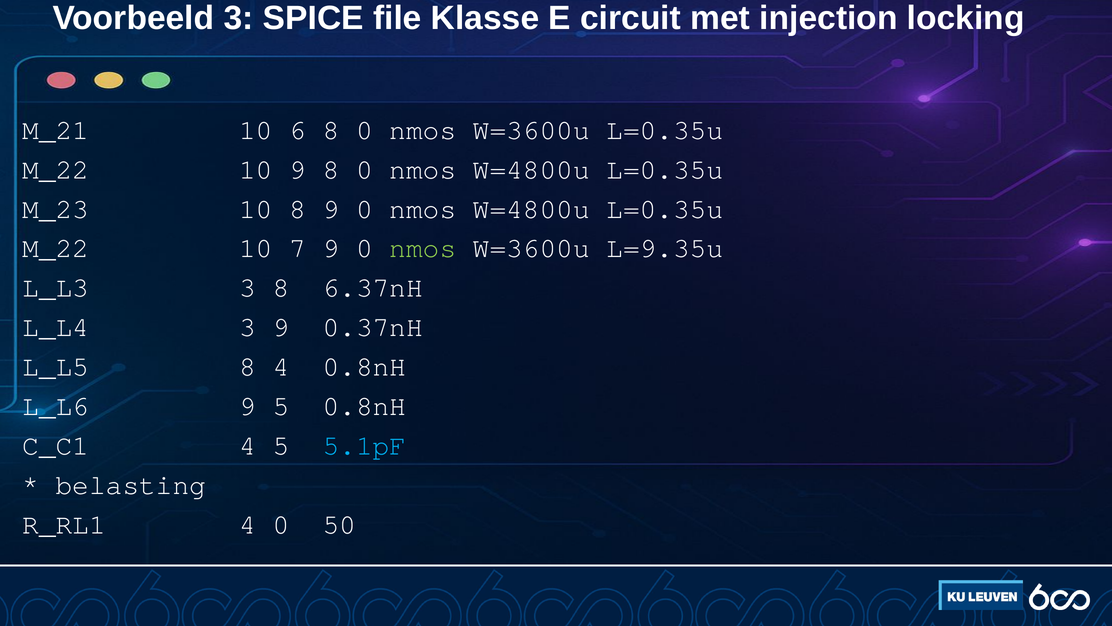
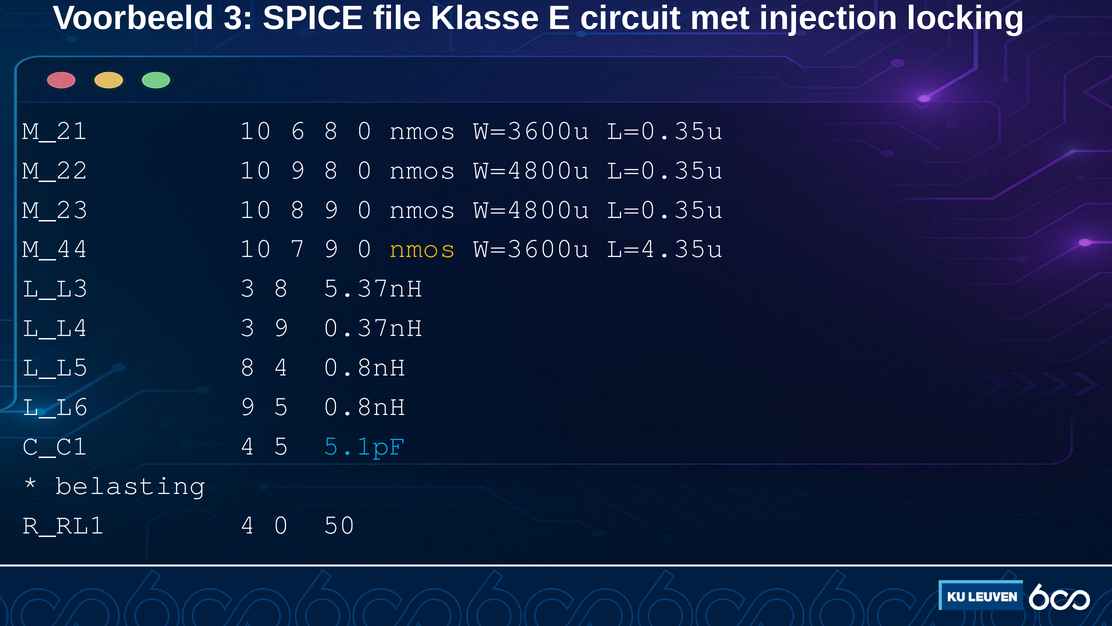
M_22: M_22 -> M_44 (56, 248)
nmos colour: light green -> yellow (423, 248)
L=9.35u: L=9.35u -> L=4.35u (665, 248)
6.37nH: 6.37nH -> 5.37nH (373, 288)
